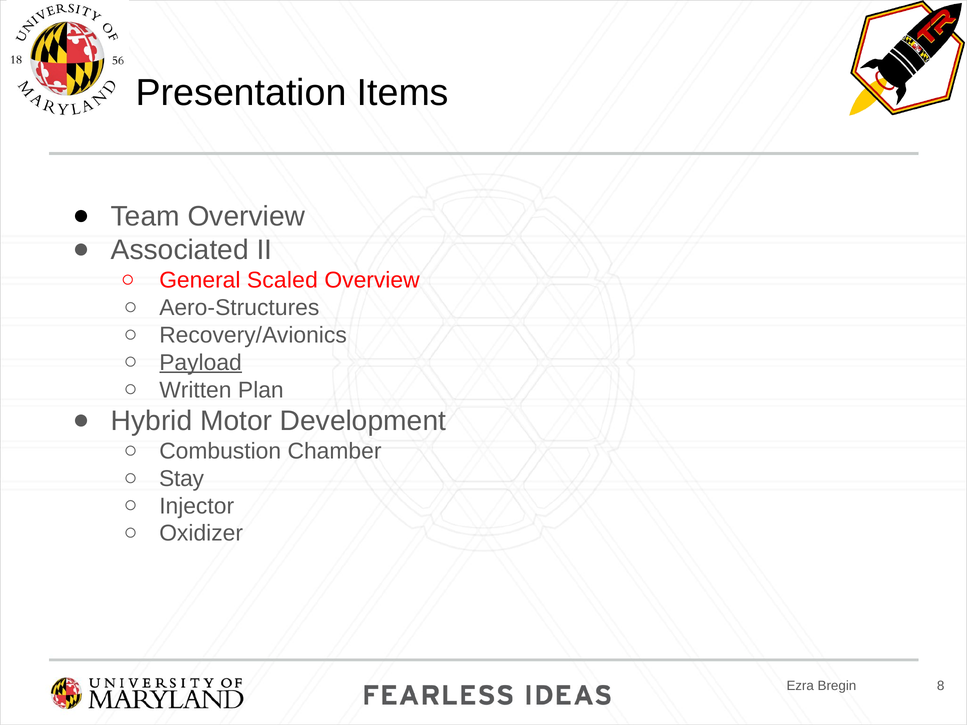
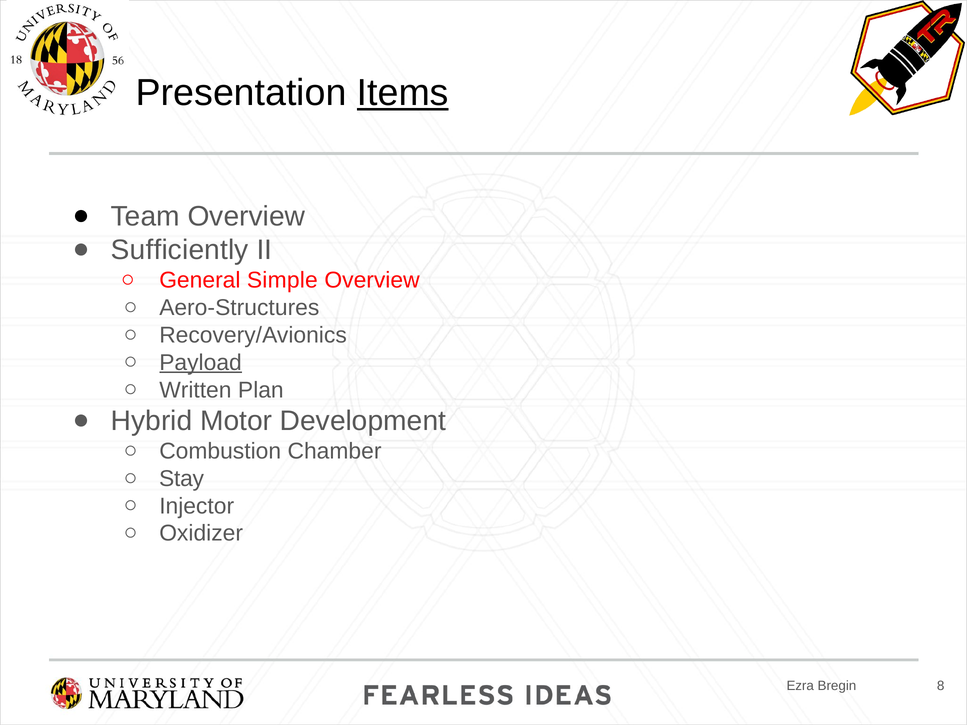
Items underline: none -> present (403, 93)
Associated: Associated -> Sufficiently (180, 250)
Scaled: Scaled -> Simple (282, 281)
